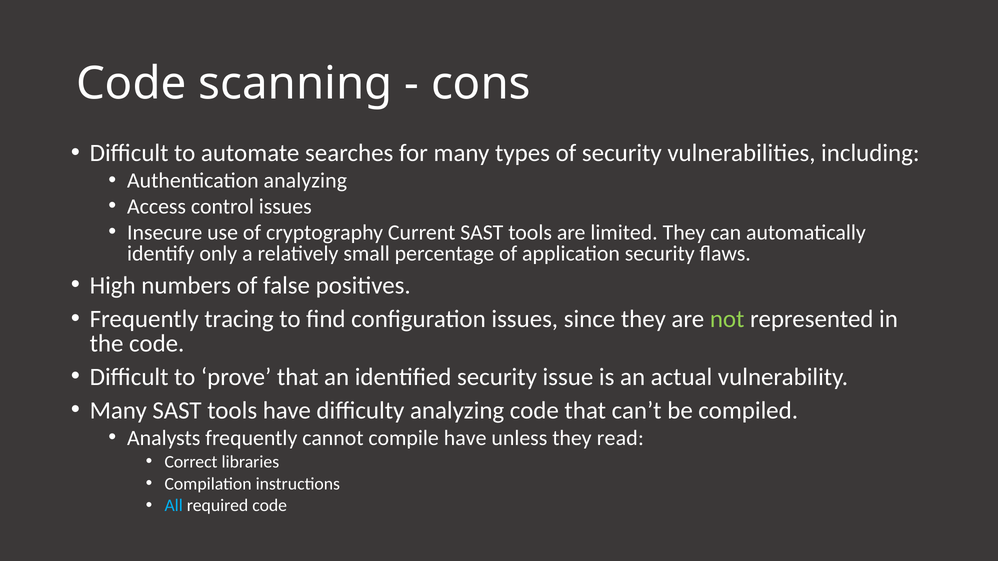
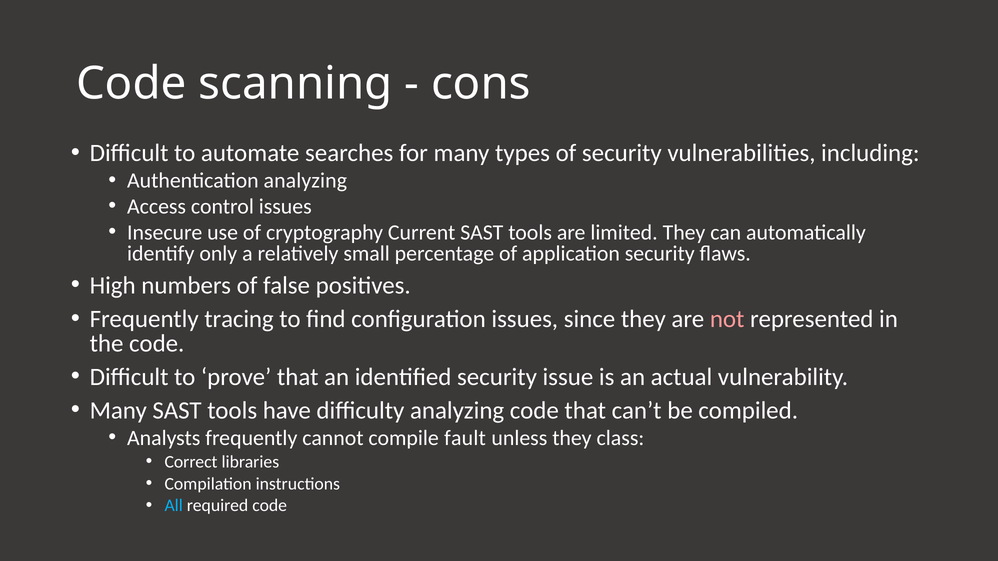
not colour: light green -> pink (727, 319)
compile have: have -> fault (465, 438)
read: read -> class (620, 438)
